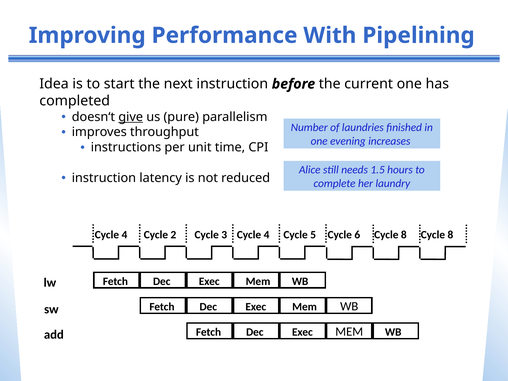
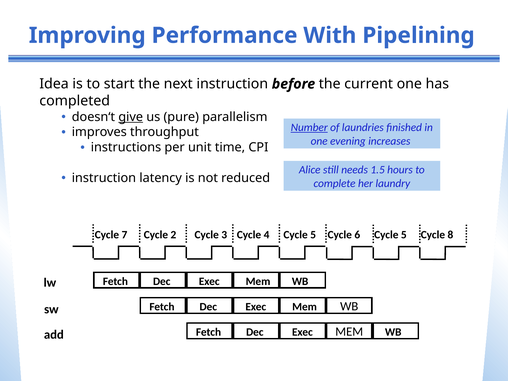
Number underline: none -> present (309, 127)
4: 4 -> 7 (124, 235)
8: 8 -> 5 (404, 235)
